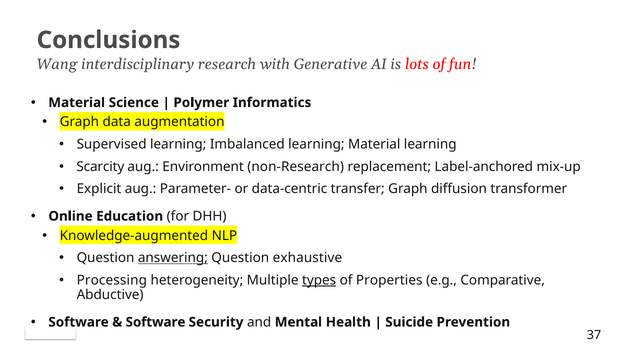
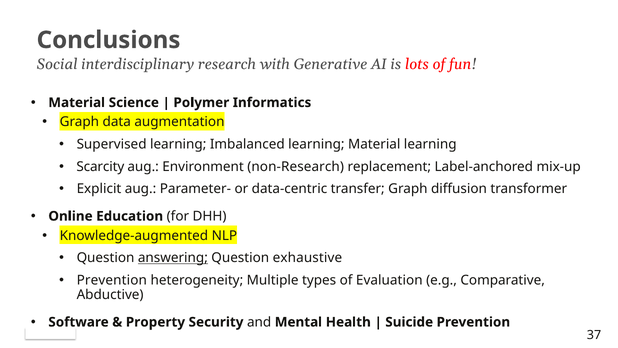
Wang: Wang -> Social (57, 64)
Processing: Processing -> Prevention (112, 280)
types underline: present -> none (319, 280)
Properties: Properties -> Evaluation (389, 280)
Software: Software -> Property (155, 322)
